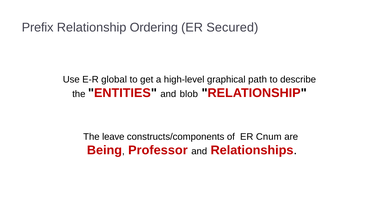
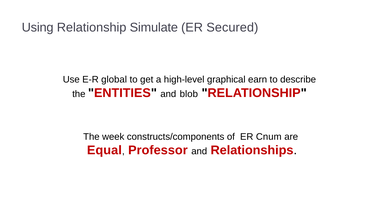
Prefix: Prefix -> Using (38, 27)
Ordering: Ordering -> Simulate (154, 27)
path: path -> earn (258, 80)
leave: leave -> week (113, 137)
Being: Being -> Equal (104, 150)
